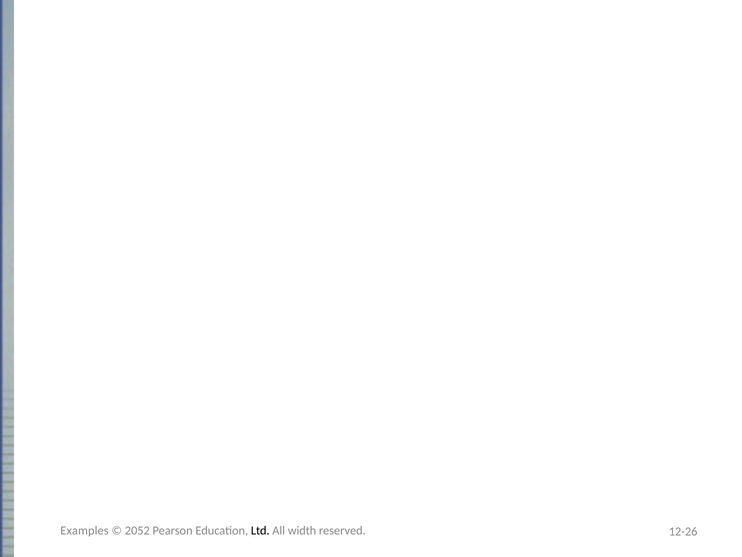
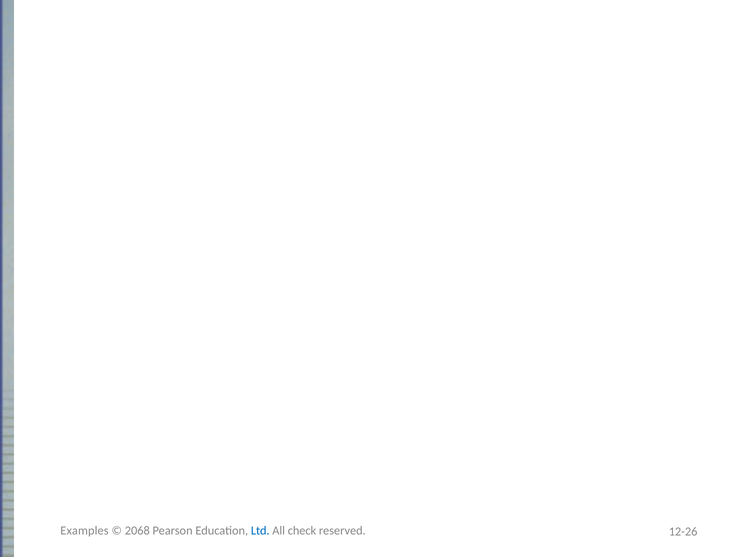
2052: 2052 -> 2068 (137, 530)
Ltd colour: black -> blue (260, 530)
width: width -> check (302, 530)
